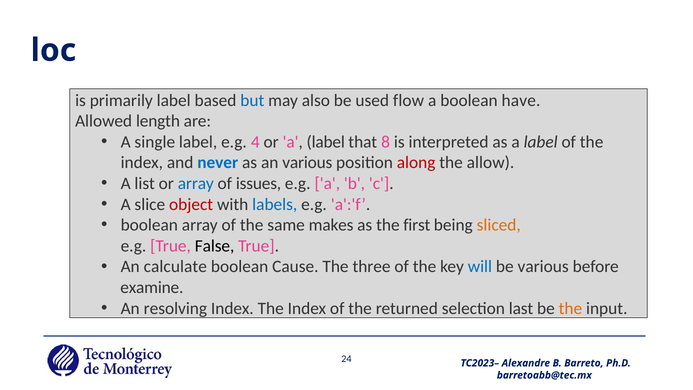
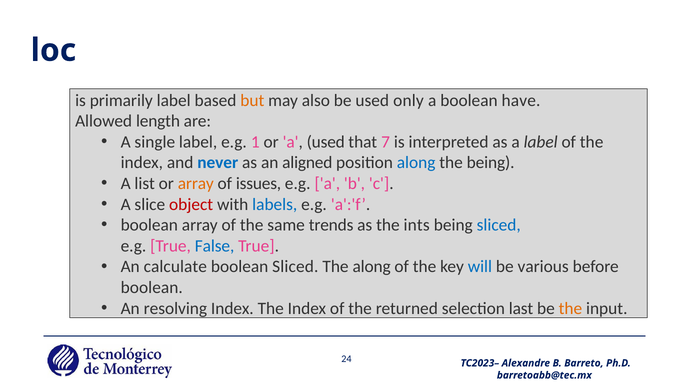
but colour: blue -> orange (252, 100)
flow: flow -> only (409, 100)
4: 4 -> 1 (255, 142)
or a label: label -> used (326, 142)
8: 8 -> 7 (386, 142)
an various: various -> aligned (307, 163)
along colour: red -> blue (416, 163)
the allow: allow -> being (491, 163)
array colour: blue -> orange (196, 183)
makes: makes -> trends (331, 225)
first: first -> ints (417, 225)
sliced colour: orange -> blue (499, 225)
False colour: black -> blue (215, 246)
boolean Cause: Cause -> Sliced (295, 267)
The three: three -> along (372, 267)
examine: examine -> boolean (152, 287)
